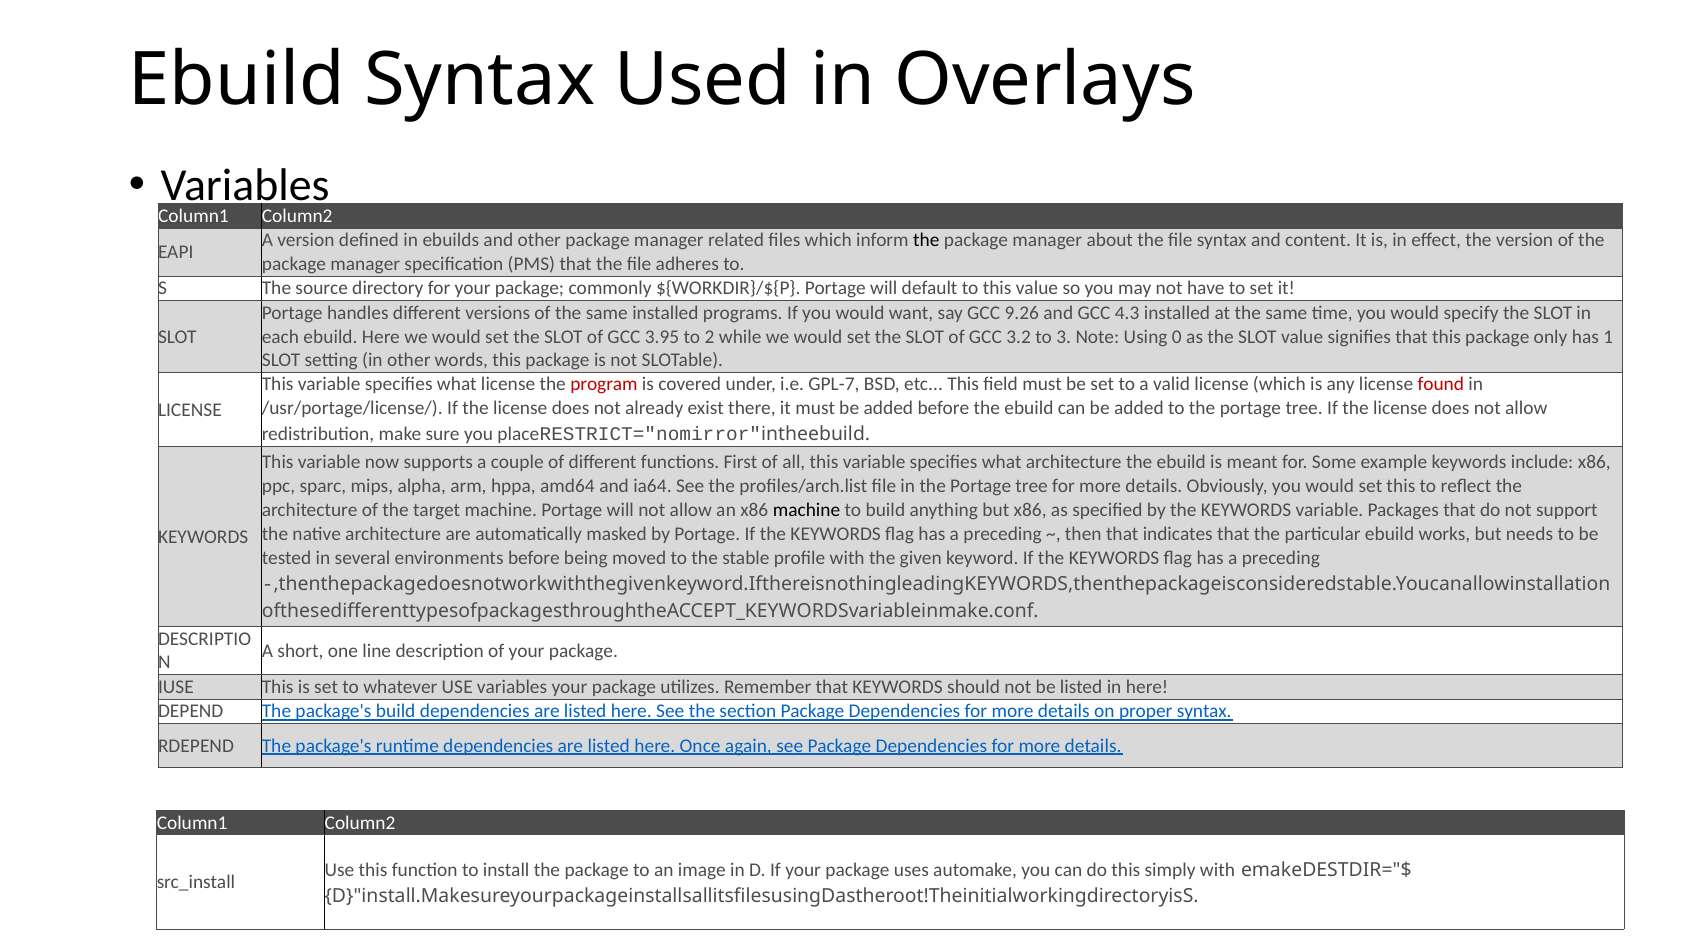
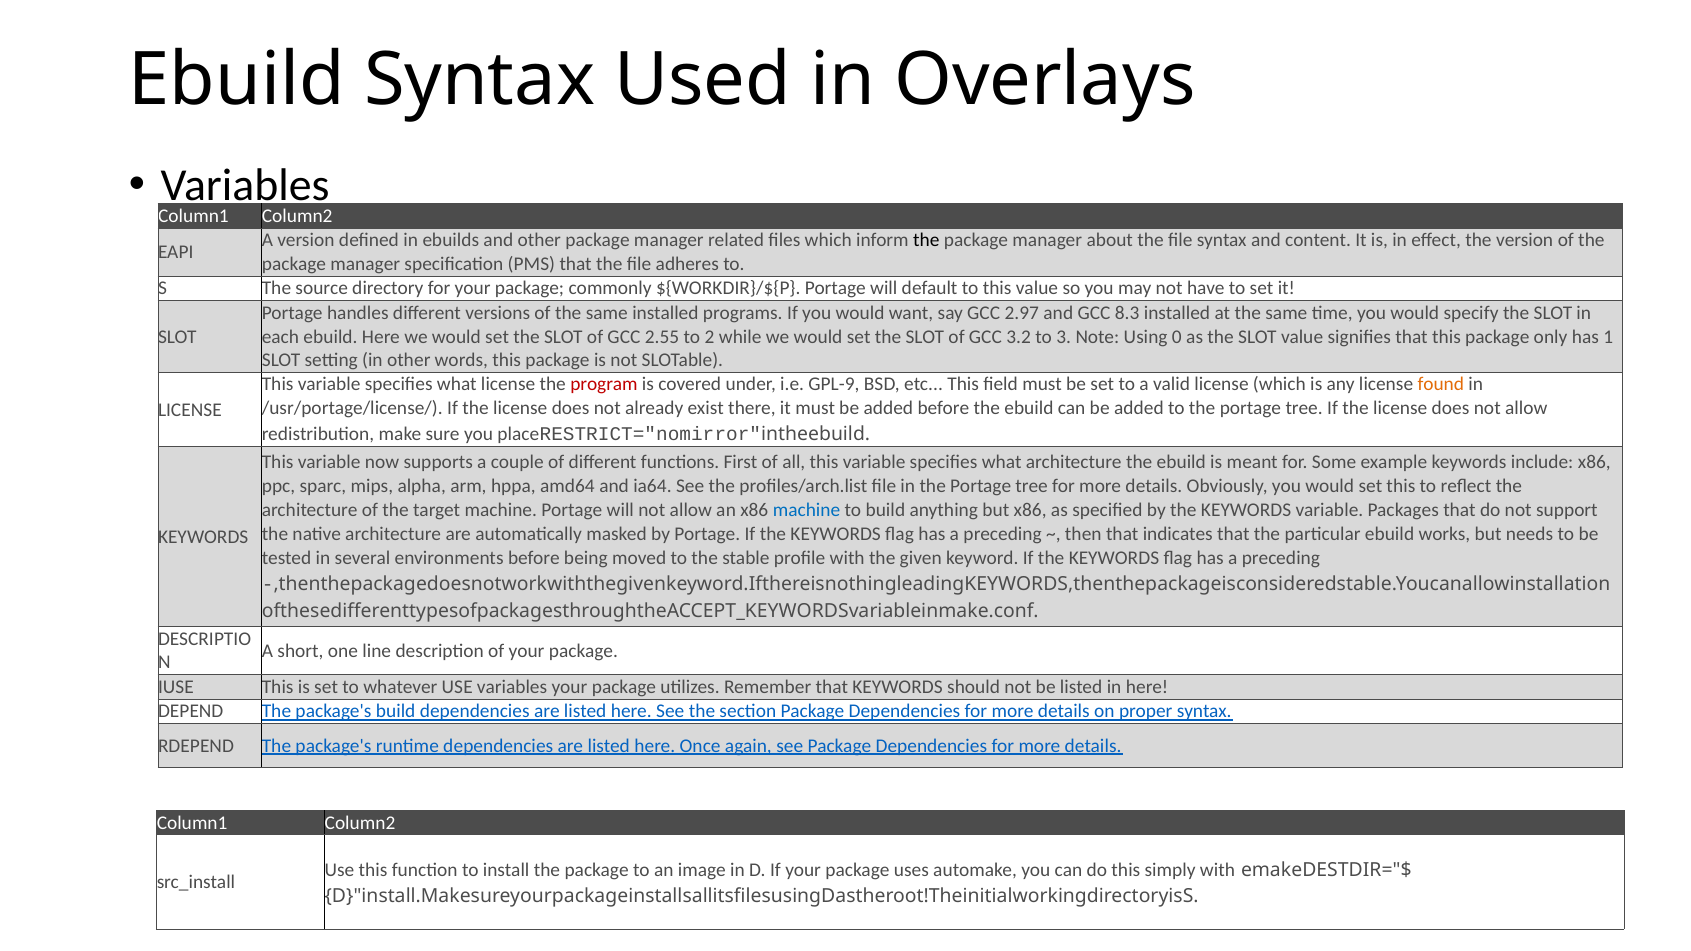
9.26: 9.26 -> 2.97 (1022, 313)
4.3: 4.3 -> 8.3 (1127, 313)
3.95: 3.95 -> 2.55 (662, 337)
GPL-7: GPL-7 -> GPL-9 (834, 385)
found colour: red -> orange (1441, 385)
machine colour: black -> blue (807, 510)
